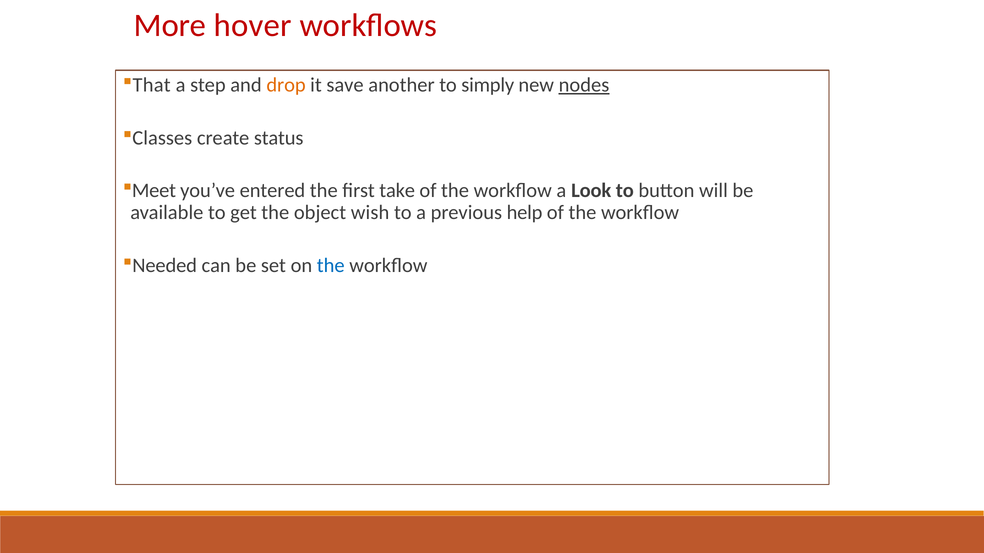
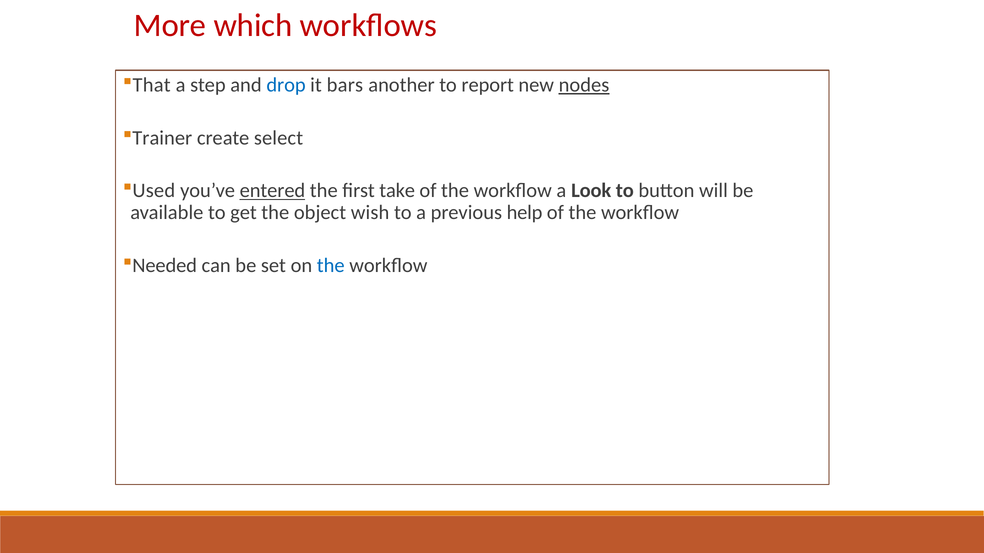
hover: hover -> which (253, 26)
drop colour: orange -> blue (286, 85)
save: save -> bars (345, 85)
simply: simply -> report (488, 85)
Classes: Classes -> Trainer (162, 138)
status: status -> select (279, 138)
Meet: Meet -> Used (154, 191)
entered underline: none -> present (272, 191)
